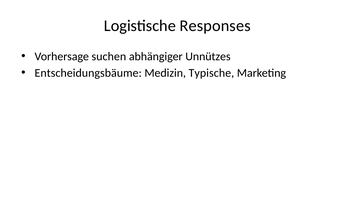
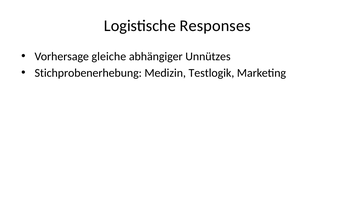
suchen: suchen -> gleiche (109, 56)
Entscheidungsbäume: Entscheidungsbäume -> Stichprobenerhebung (88, 73)
Typische: Typische -> Testlogik (211, 73)
